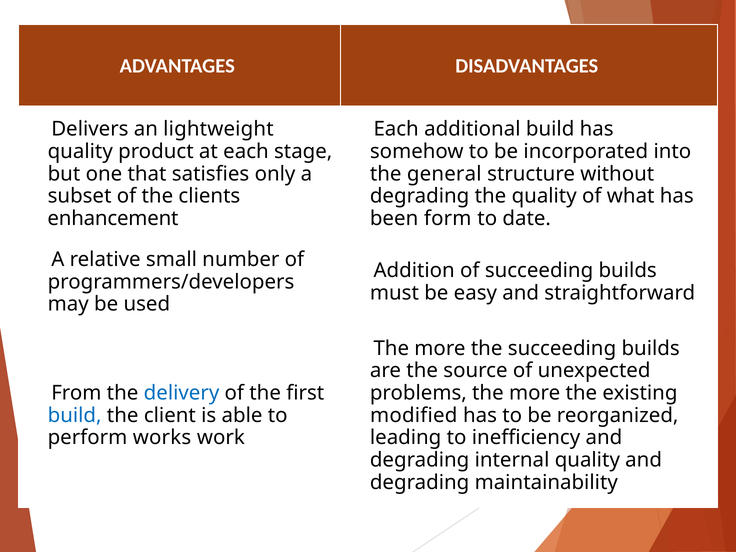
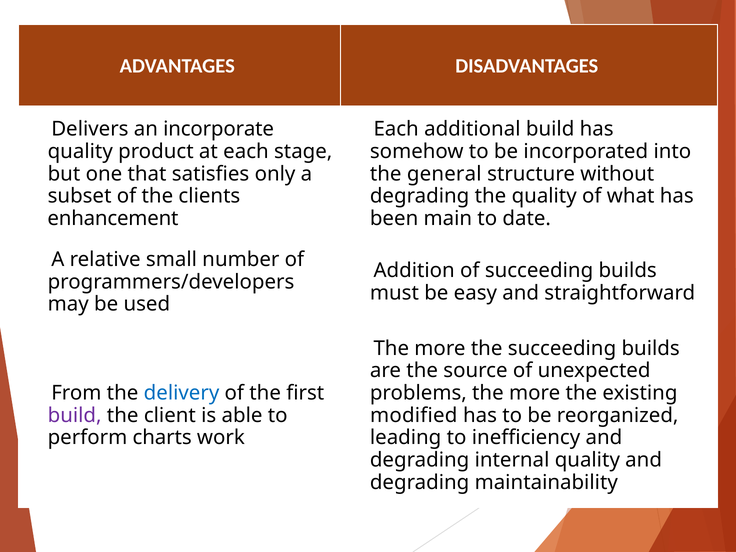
lightweight: lightweight -> incorporate (219, 129)
form: form -> main (448, 219)
build colour: blue -> purple (75, 415)
works: works -> charts (162, 438)
